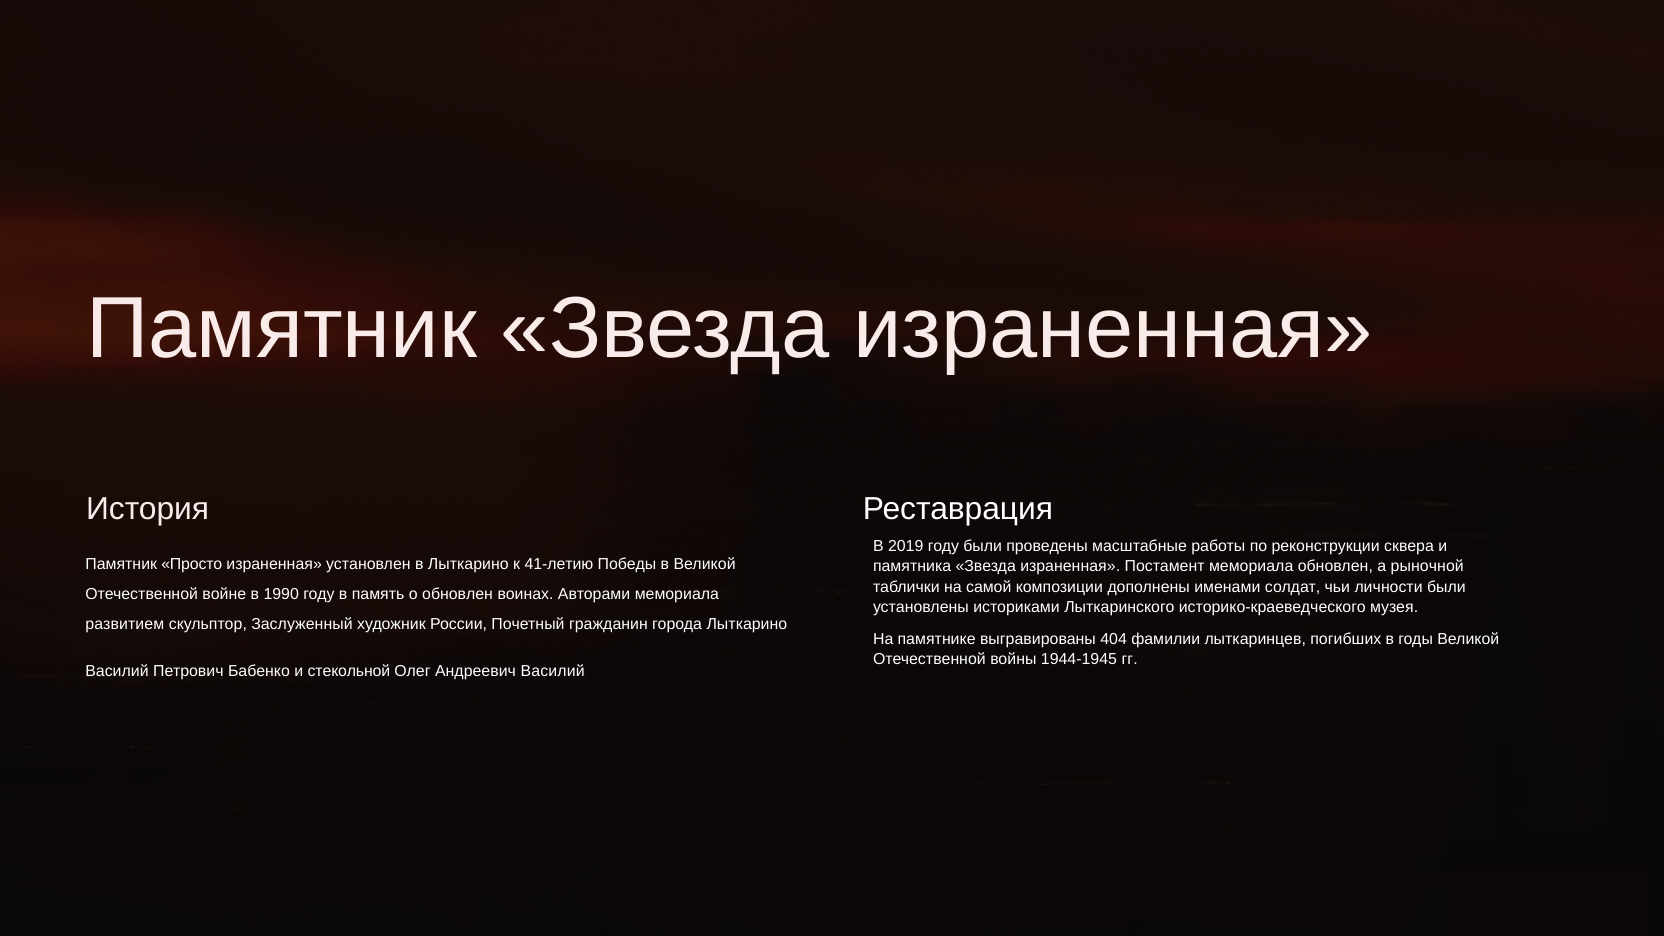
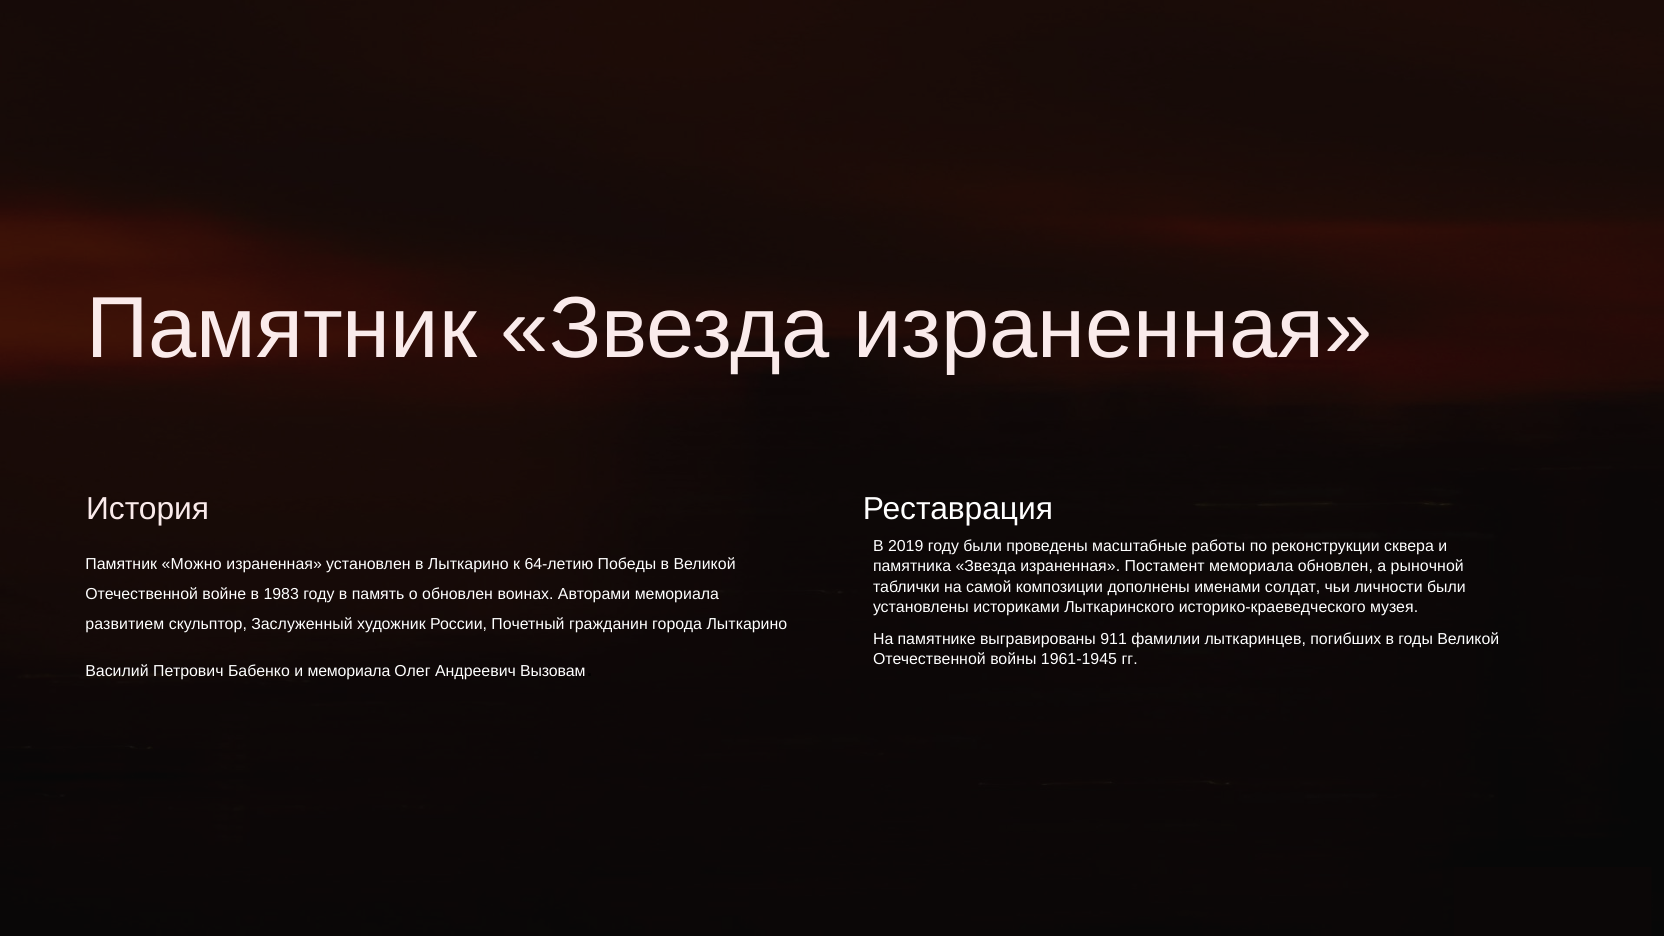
Просто: Просто -> Можно (192, 564)
41-летию: 41-летию -> 64-летию (559, 564)
1990: 1990 -> 1983 (281, 594)
404: 404 -> 911 (1114, 639)
1944-1945: 1944-1945 -> 1961-1945 (1079, 660)
и стекольной: стекольной -> мемориала (349, 672)
Андреевич Василий: Василий -> Вызовам (553, 672)
